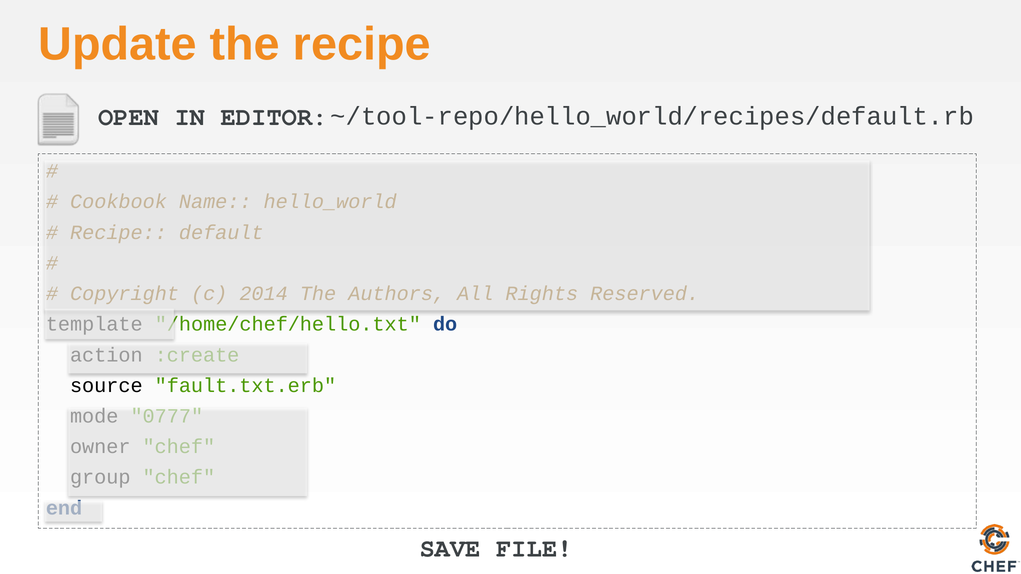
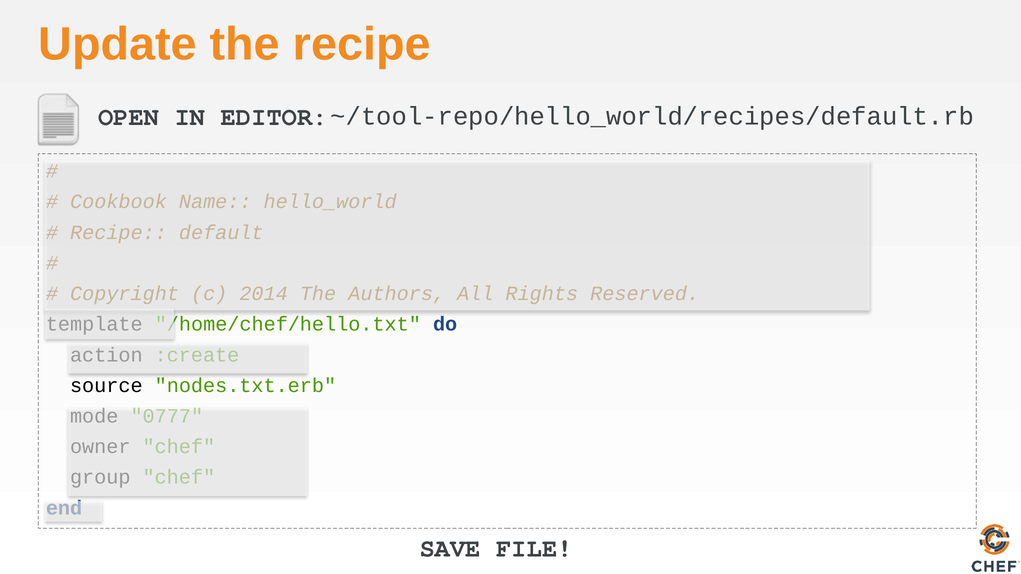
fault.txt.erb: fault.txt.erb -> nodes.txt.erb (245, 386)
